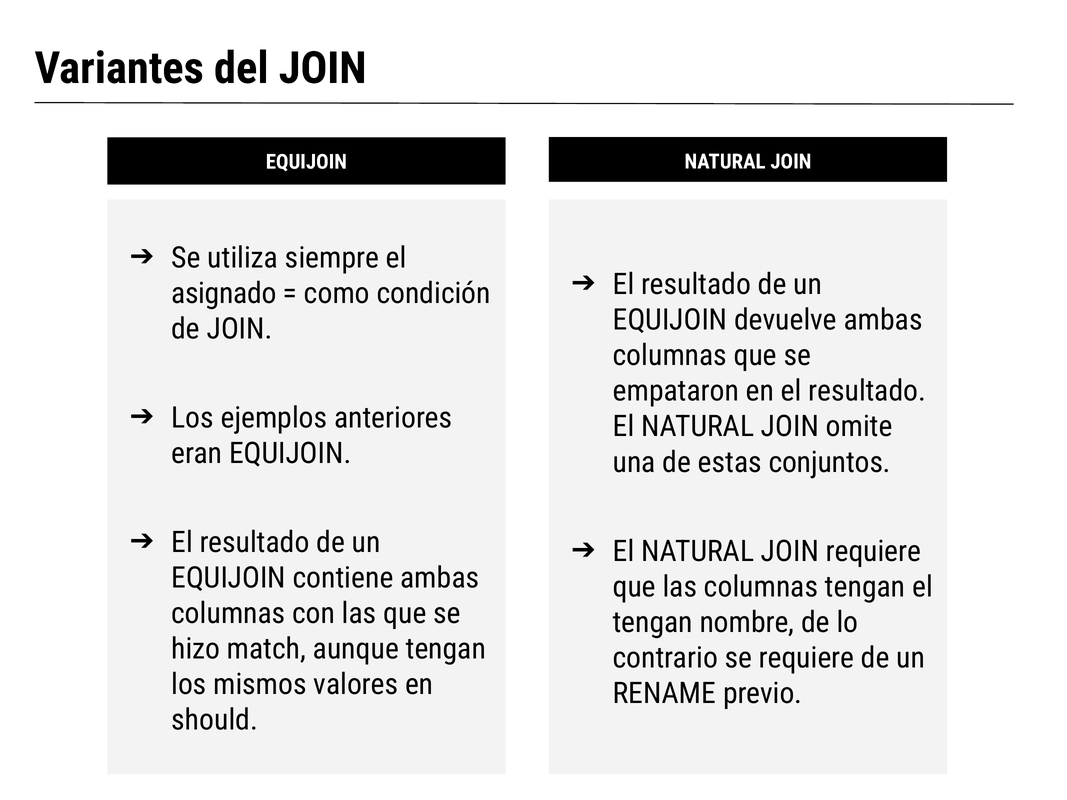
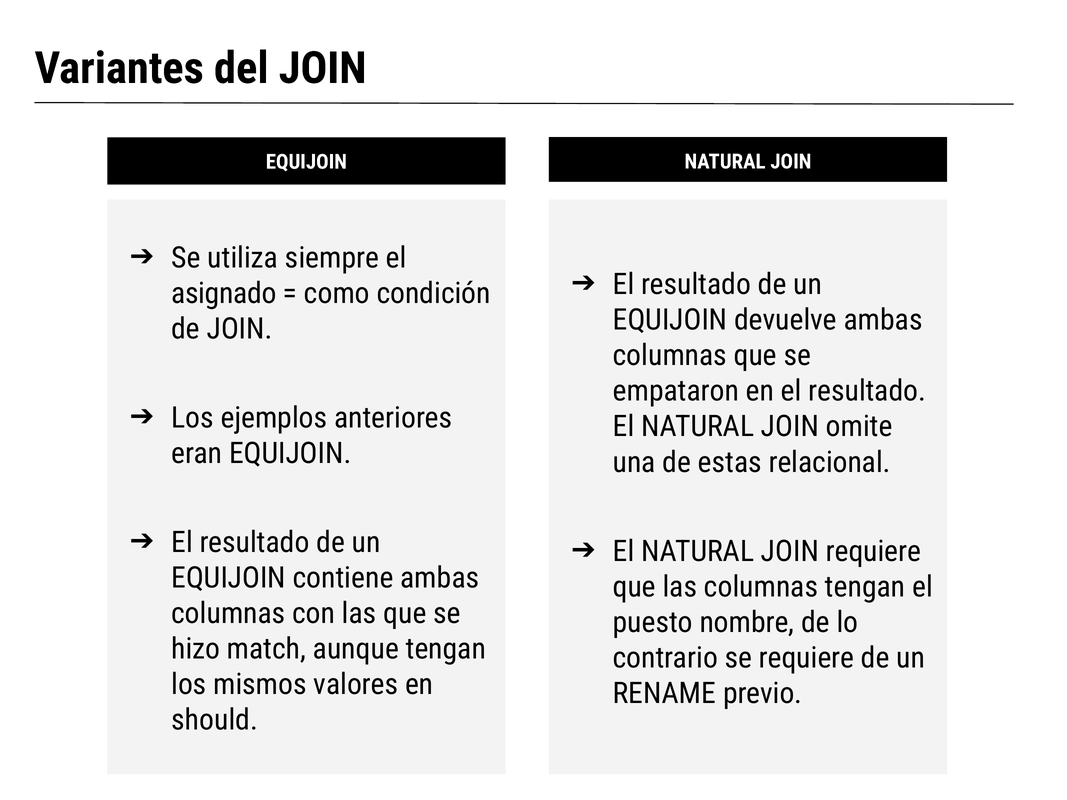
conjuntos: conjuntos -> relacional (830, 462)
tengan: tengan -> puesto (653, 623)
